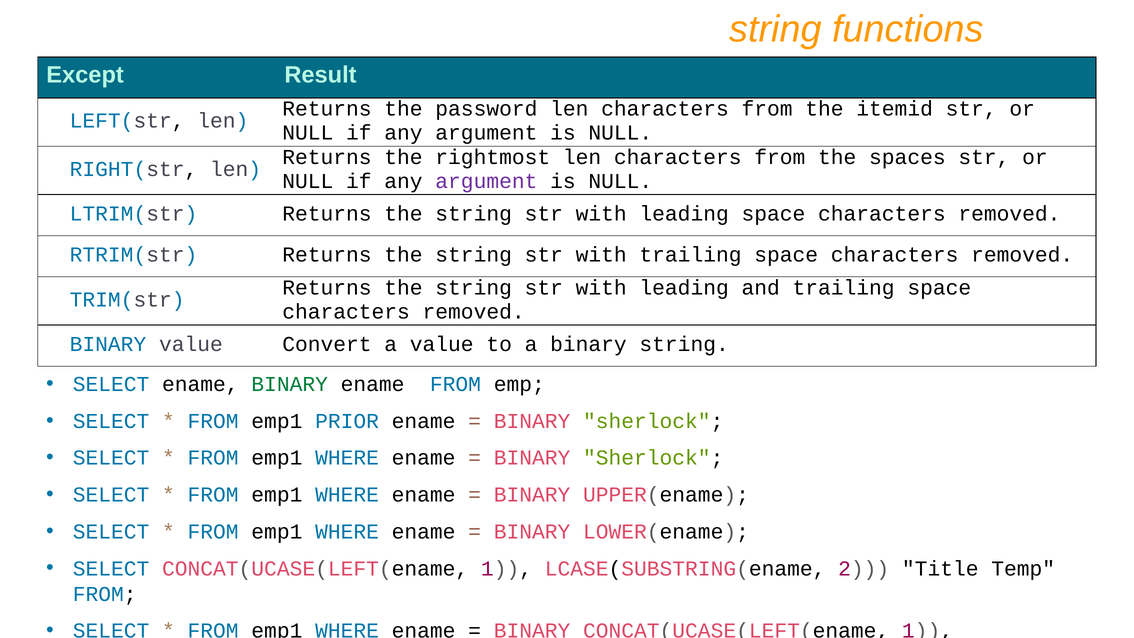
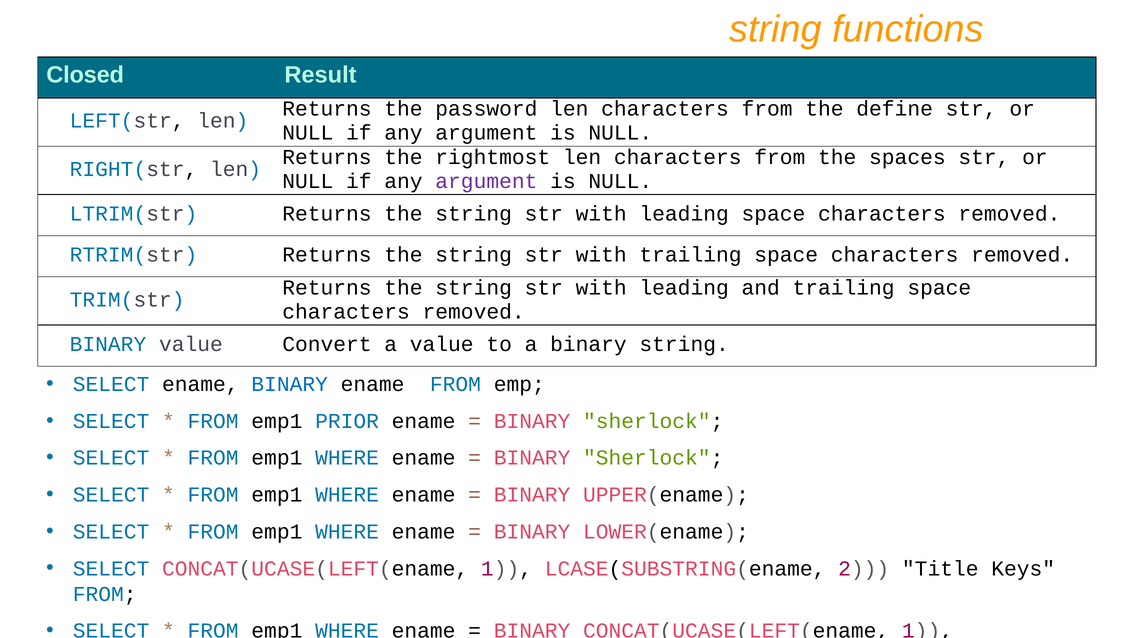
Except: Except -> Closed (85, 75)
itemid: itemid -> define (895, 109)
BINARY colour: green -> blue (290, 384)
Temp: Temp -> Keys (1023, 568)
